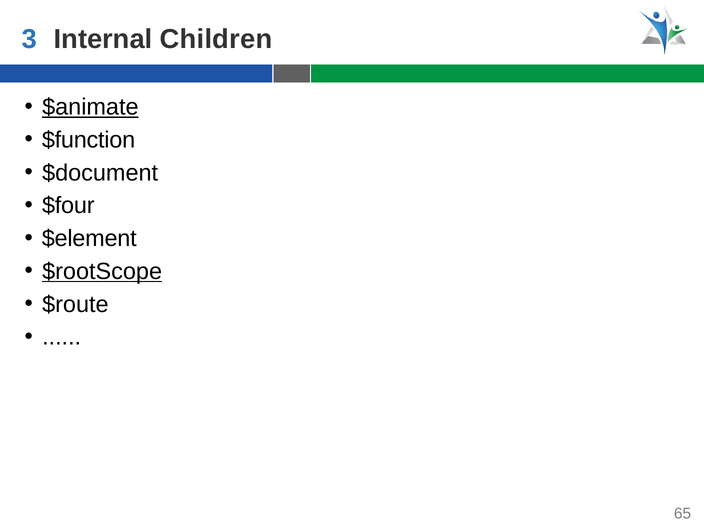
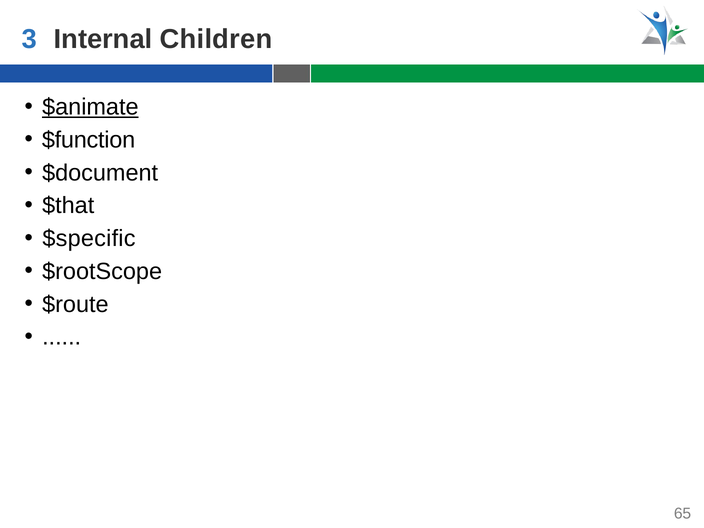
$four: $four -> $that (68, 206)
$element: $element -> $specific (89, 239)
$rootScope underline: present -> none (102, 271)
